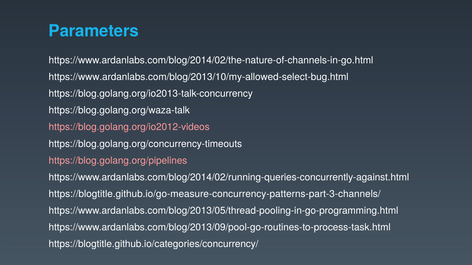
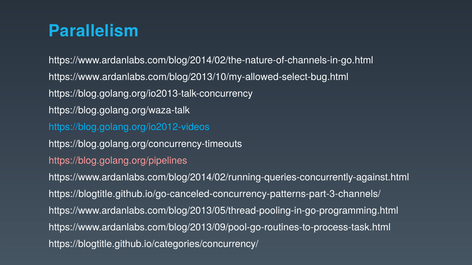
Parameters: Parameters -> Parallelism (94, 31)
https://blog.golang.org/io2012-videos colour: pink -> light blue (129, 127)
https://blogtitle.github.io/go-measure-concurrency-patterns-part-3-channels/: https://blogtitle.github.io/go-measure-concurrency-patterns-part-3-channels/ -> https://blogtitle.github.io/go-canceled-concurrency-patterns-part-3-channels/ (215, 194)
